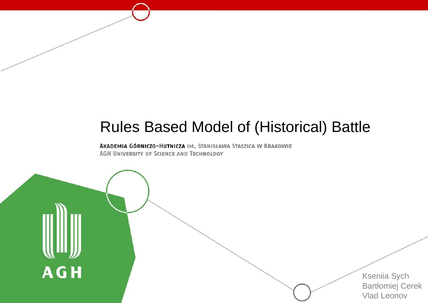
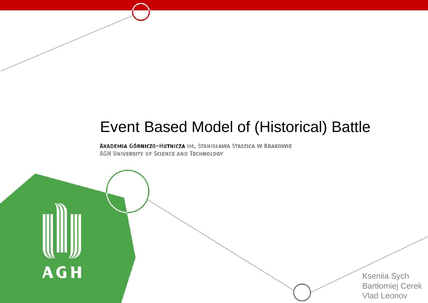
Rules: Rules -> Event (120, 127)
